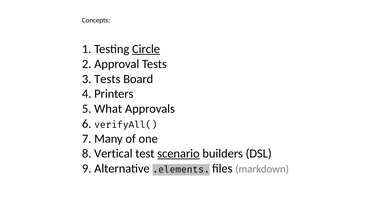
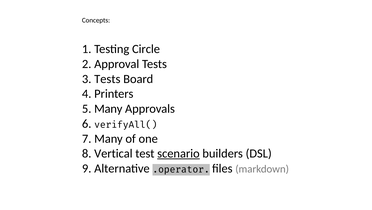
Circle underline: present -> none (146, 49)
5 What: What -> Many (108, 108)
.elements: .elements -> .operator (181, 169)
